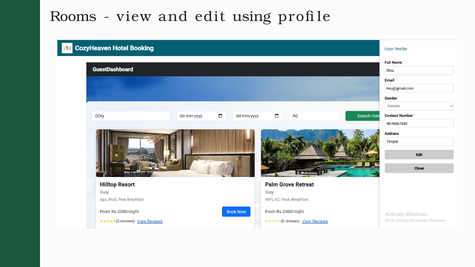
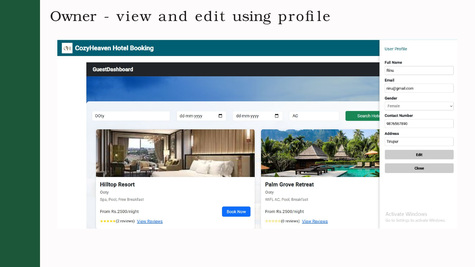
Rooms: Rooms -> Owner (73, 16)
